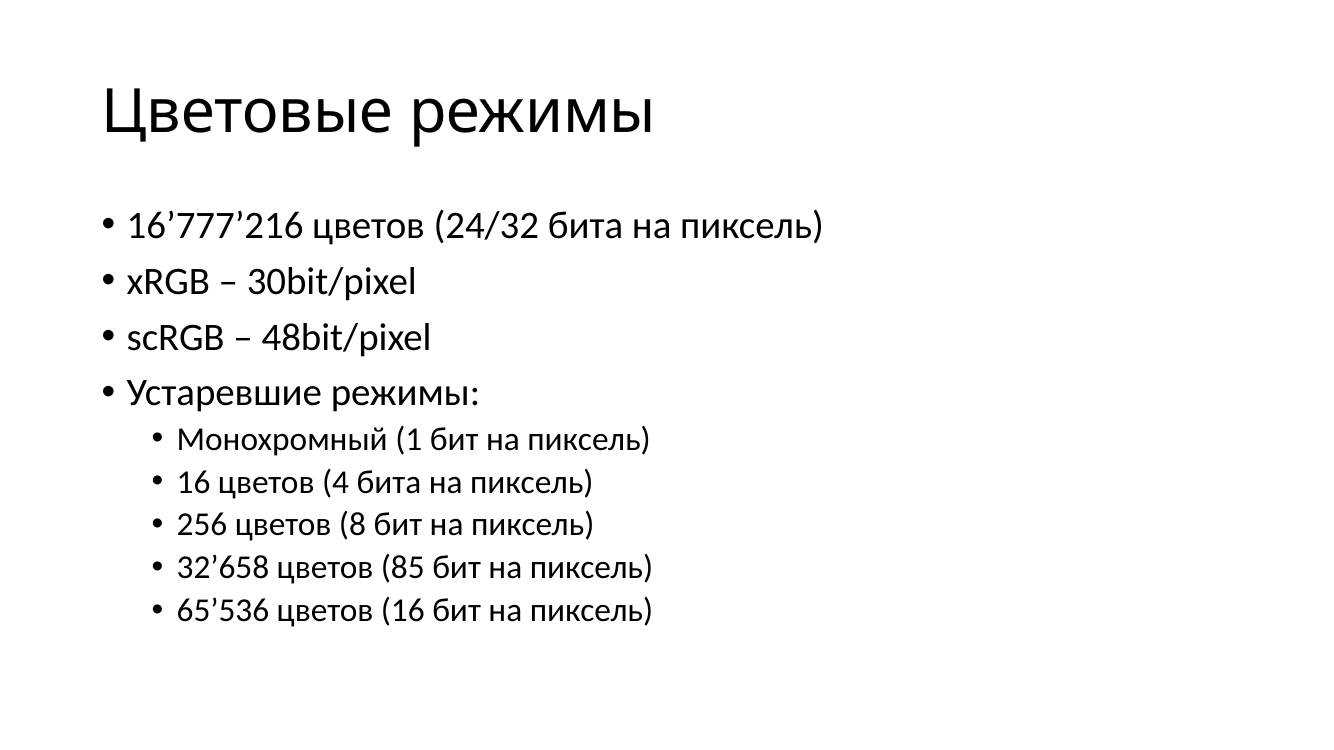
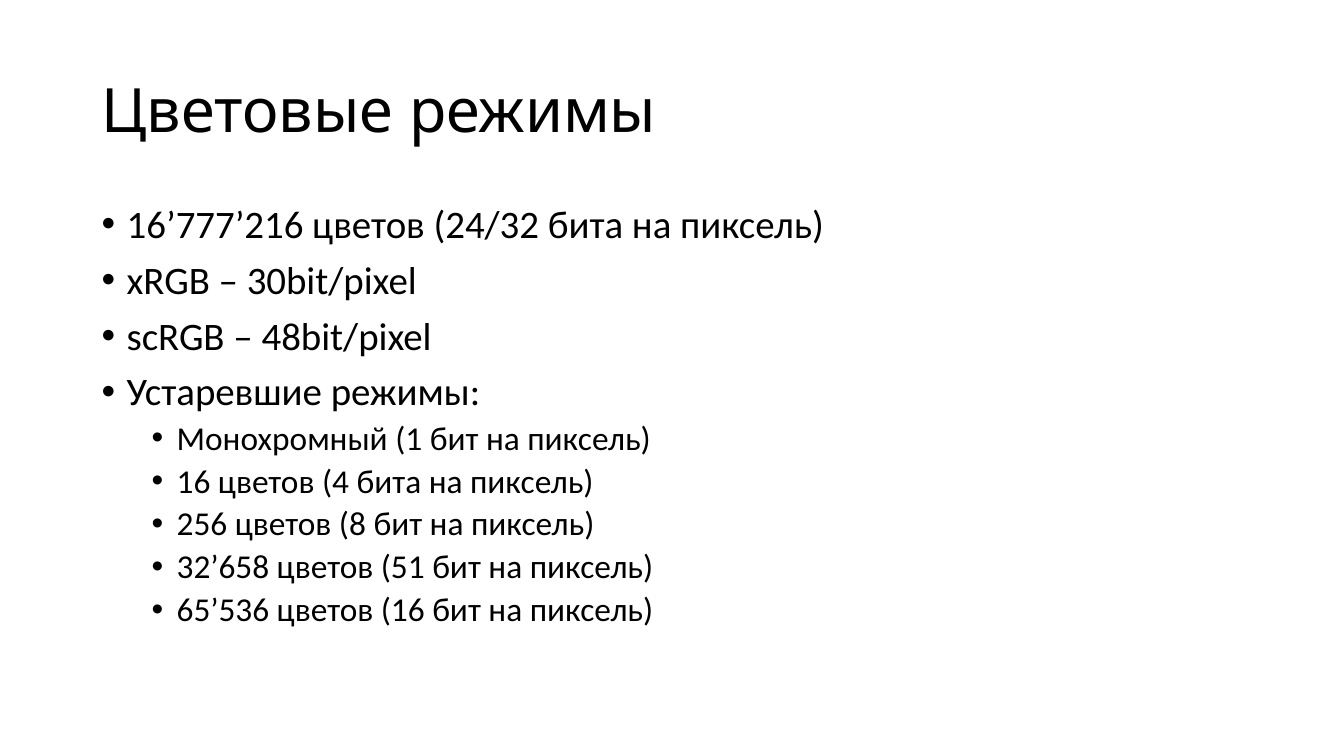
85: 85 -> 51 (403, 568)
